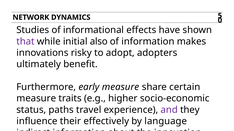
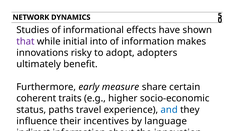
also: also -> into (99, 42)
measure: measure -> coherent (36, 99)
and colour: purple -> blue (169, 110)
effectively: effectively -> incentives (106, 122)
